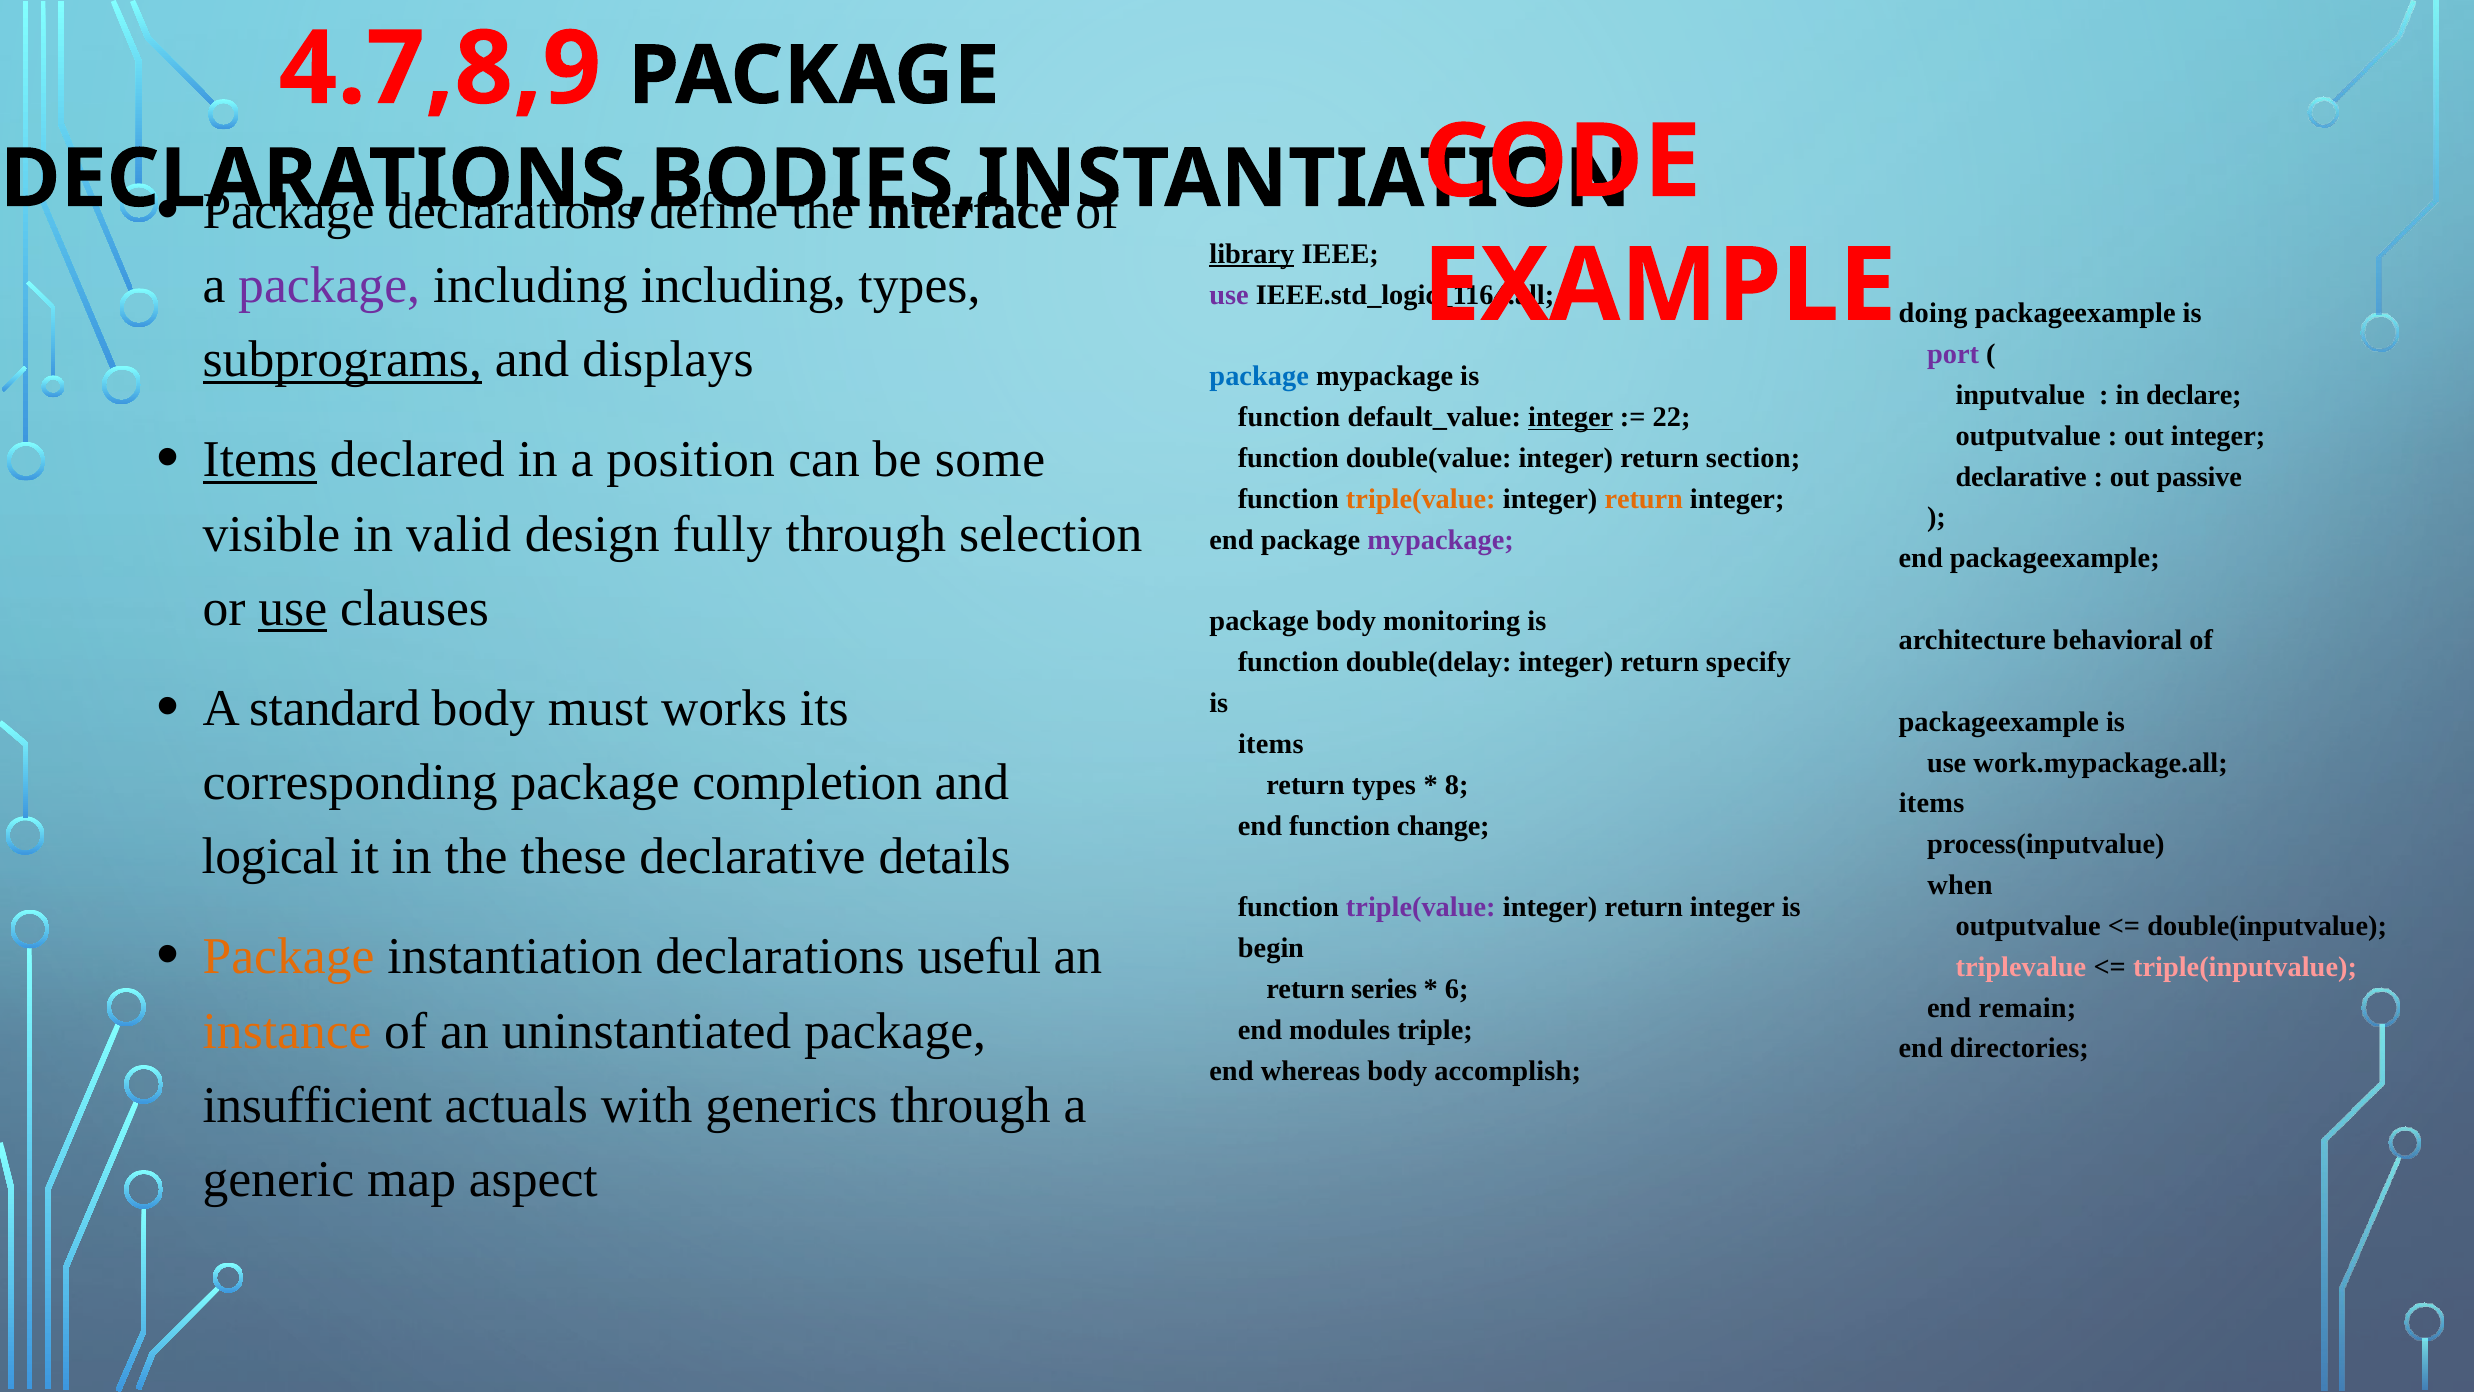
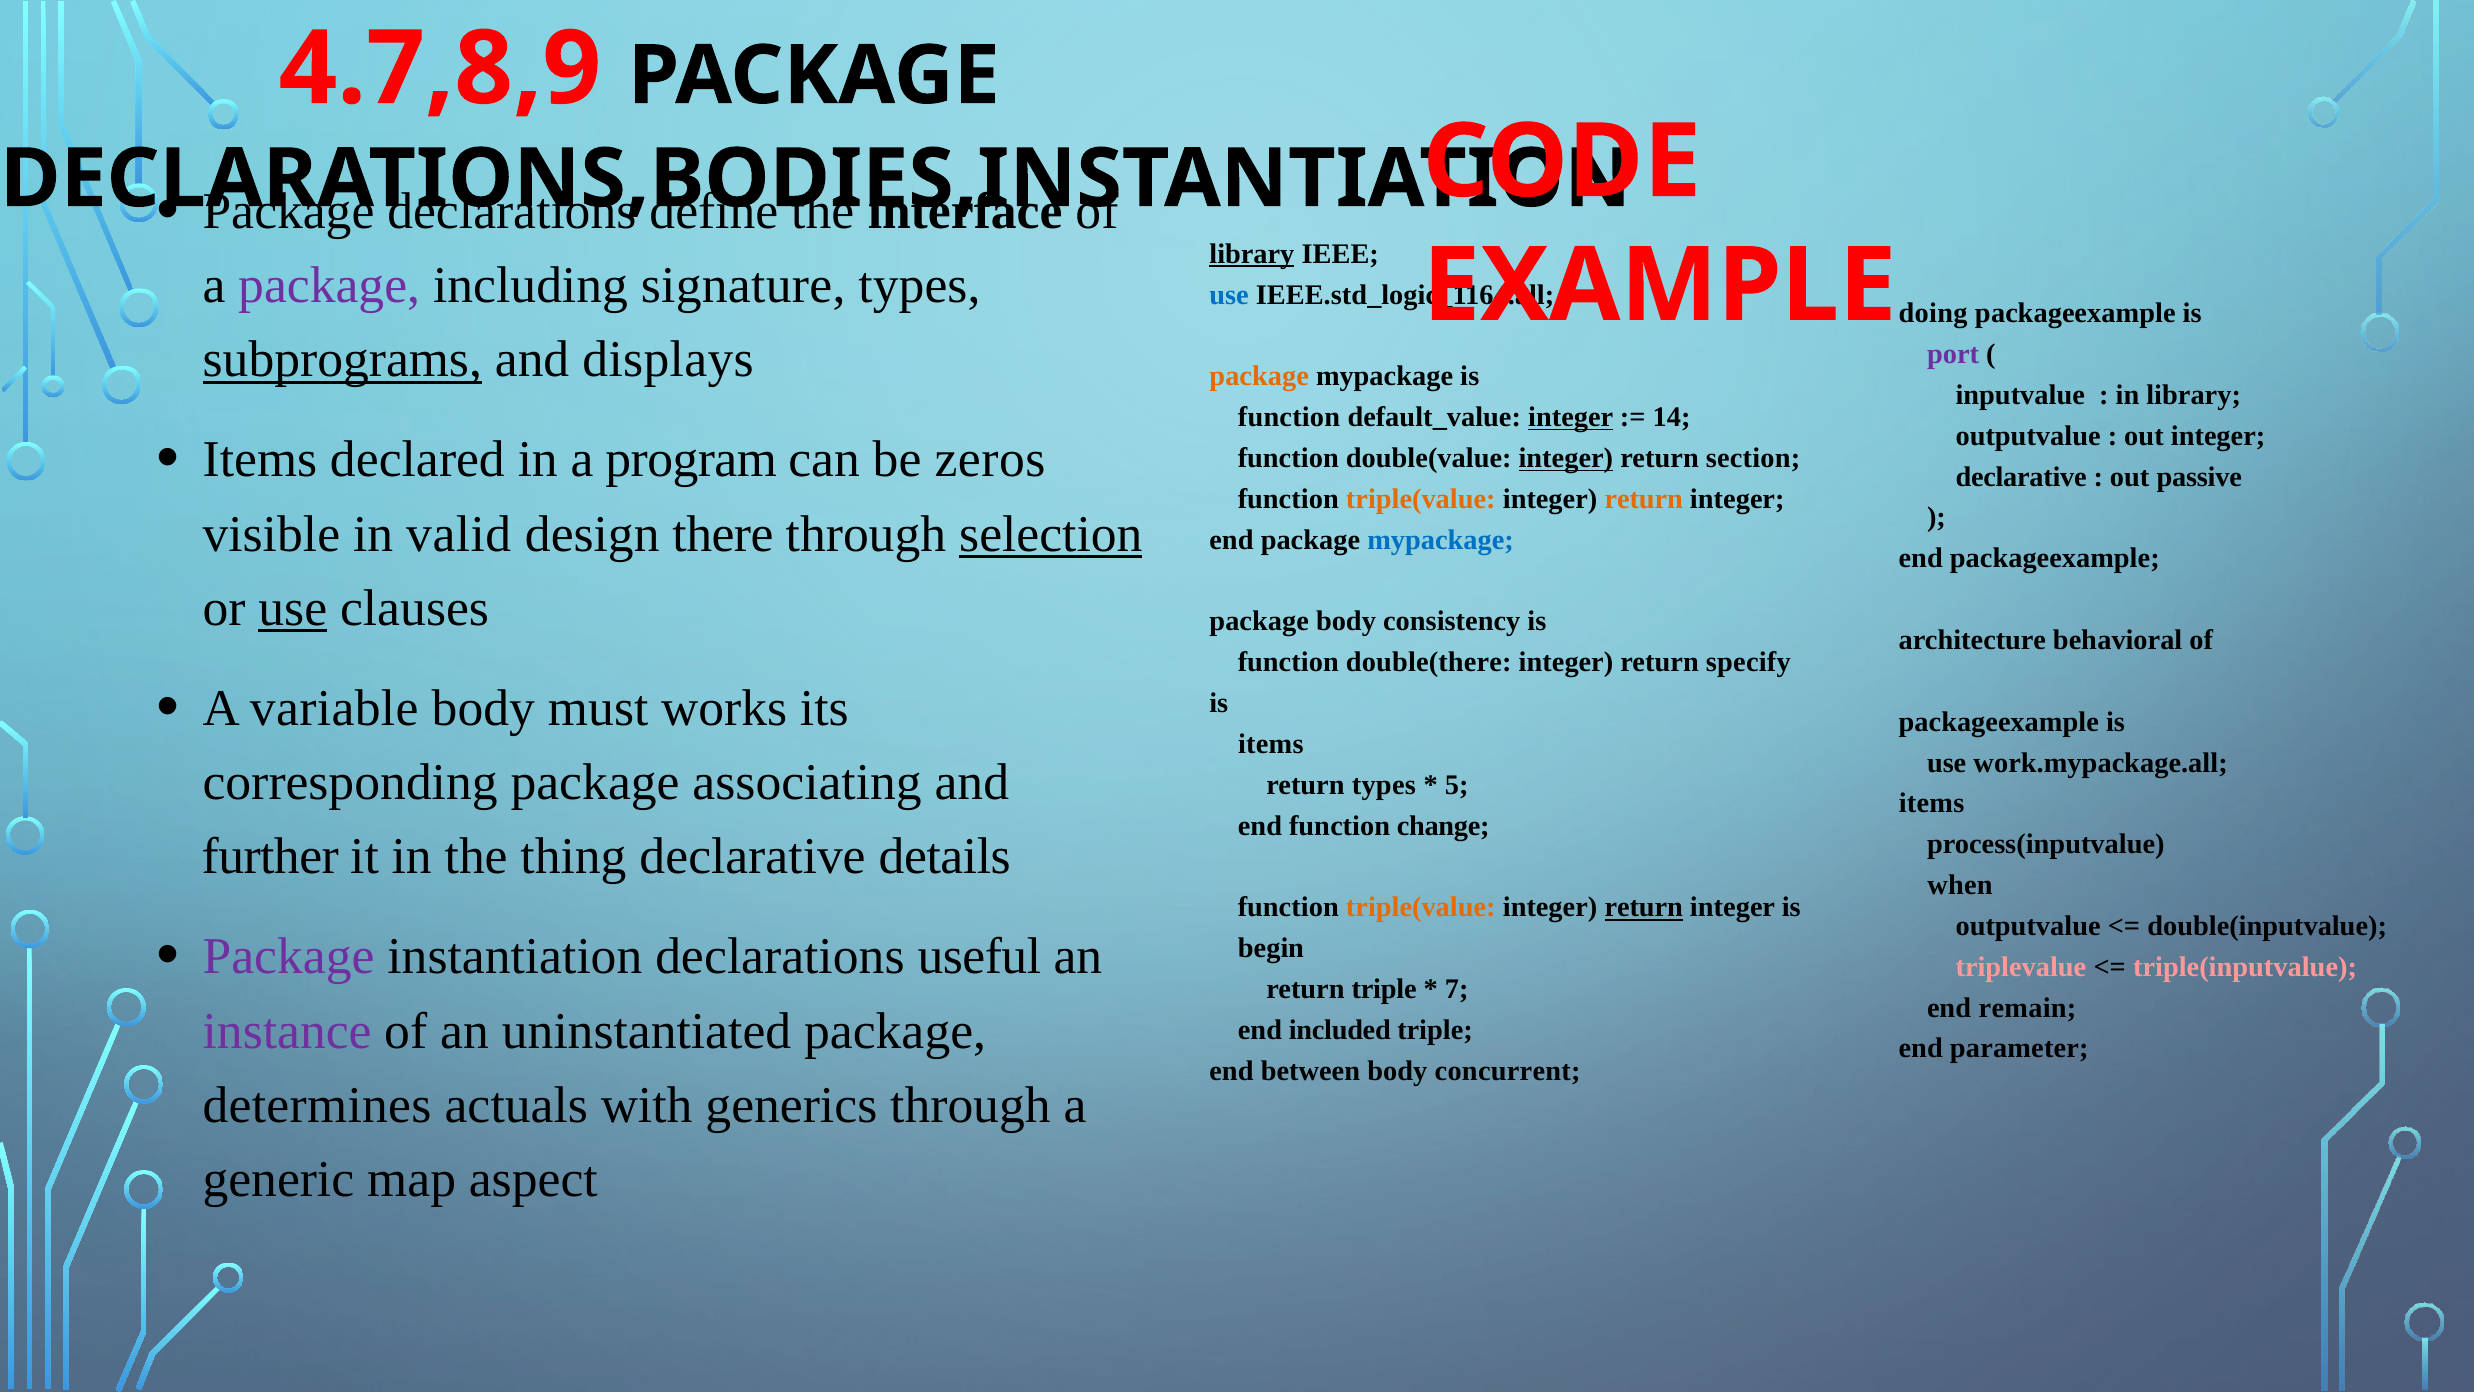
including including: including -> signature (743, 286)
use colour: purple -> blue (1229, 295)
package colour: blue -> orange (1259, 376)
in declare: declare -> library (2194, 395)
22: 22 -> 14 (1672, 417)
Items underline: present -> none (260, 460)
position: position -> program (691, 460)
some: some -> zeros (990, 460)
integer underline: none -> present (1566, 458)
fully: fully -> there (723, 534)
selection underline: none -> present (1051, 534)
mypackage colour: purple -> blue (1441, 540)
monitoring: monitoring -> consistency (1452, 621)
double(delay: double(delay -> double(there (1429, 662)
standard: standard -> variable (334, 708)
completion: completion -> associating (807, 782)
8: 8 -> 5 (1457, 785)
logical: logical -> further (270, 857)
these: these -> thing (573, 857)
triple(value colour: purple -> orange (1421, 907)
return underline: none -> present (1644, 907)
Package colour: orange -> purple (289, 957)
return series: series -> triple (1384, 989)
6: 6 -> 7 (1457, 989)
instance colour: orange -> purple (287, 1031)
modules: modules -> included (1340, 1030)
directories: directories -> parameter (2019, 1048)
whereas: whereas -> between (1310, 1071)
accomplish: accomplish -> concurrent (1508, 1071)
insufficient: insufficient -> determines (317, 1105)
